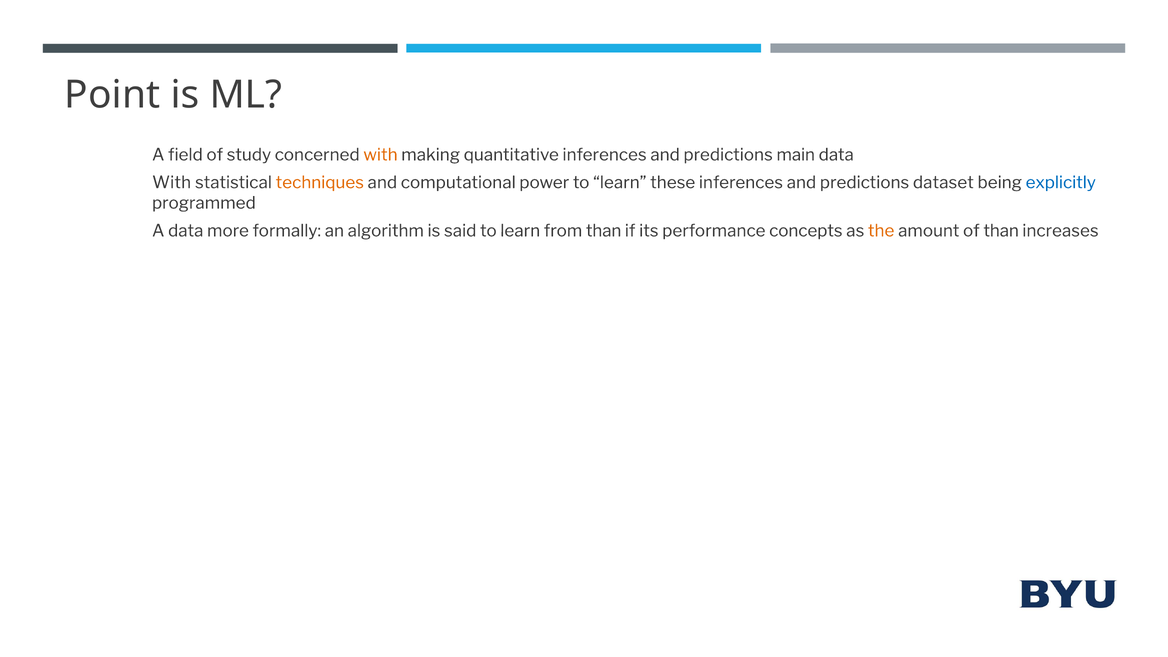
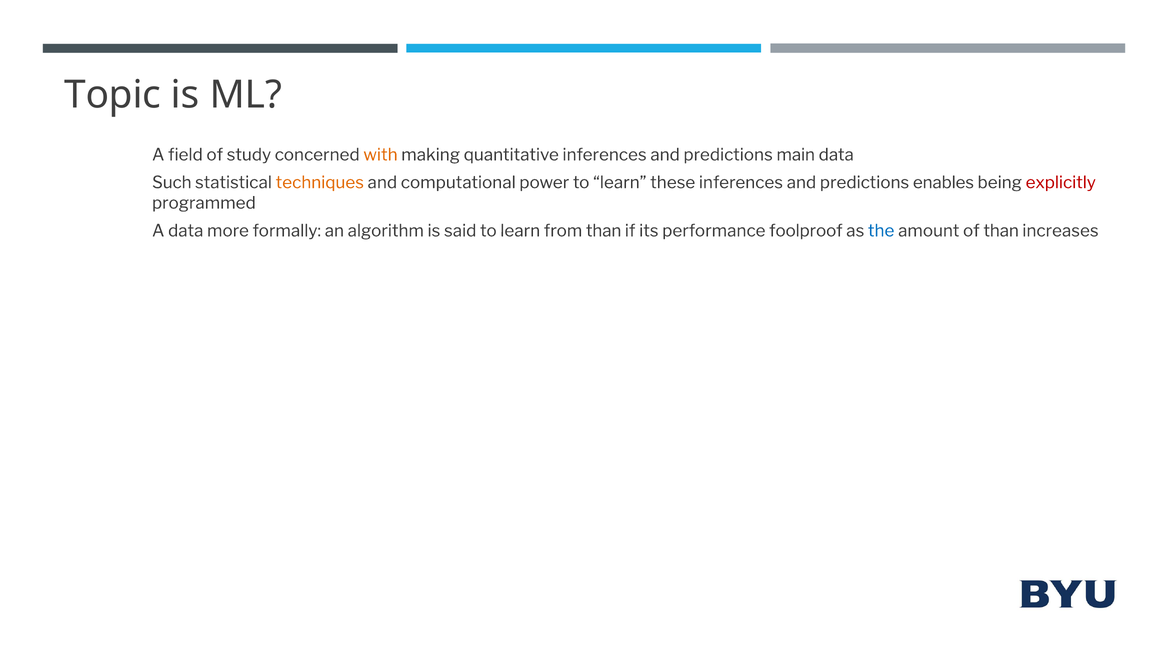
Point: Point -> Topic (113, 95)
With: With -> Such (172, 183)
dataset: dataset -> enables (943, 183)
explicitly colour: blue -> red (1061, 183)
concepts: concepts -> foolproof (806, 231)
the colour: orange -> blue (881, 231)
